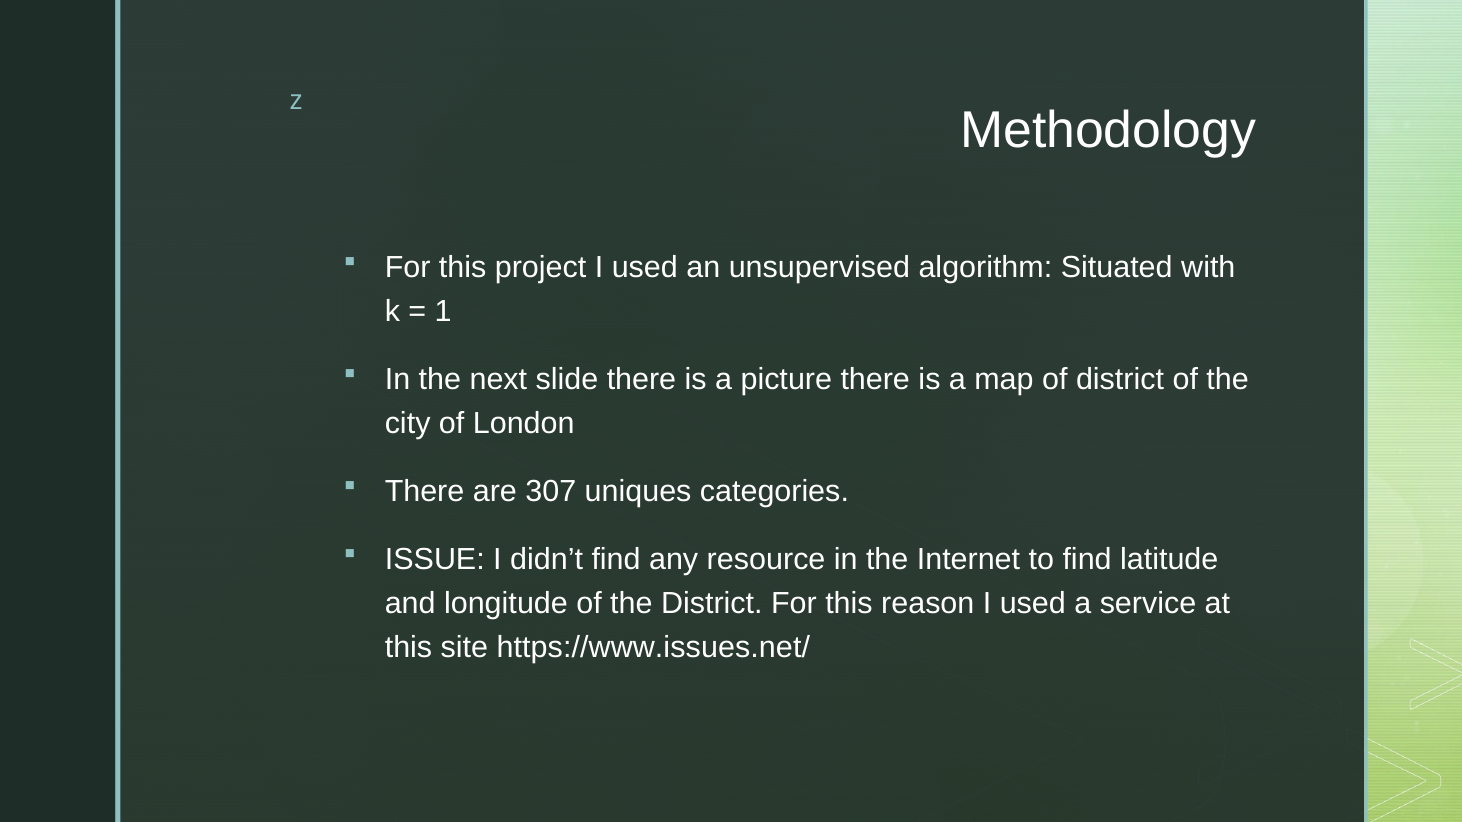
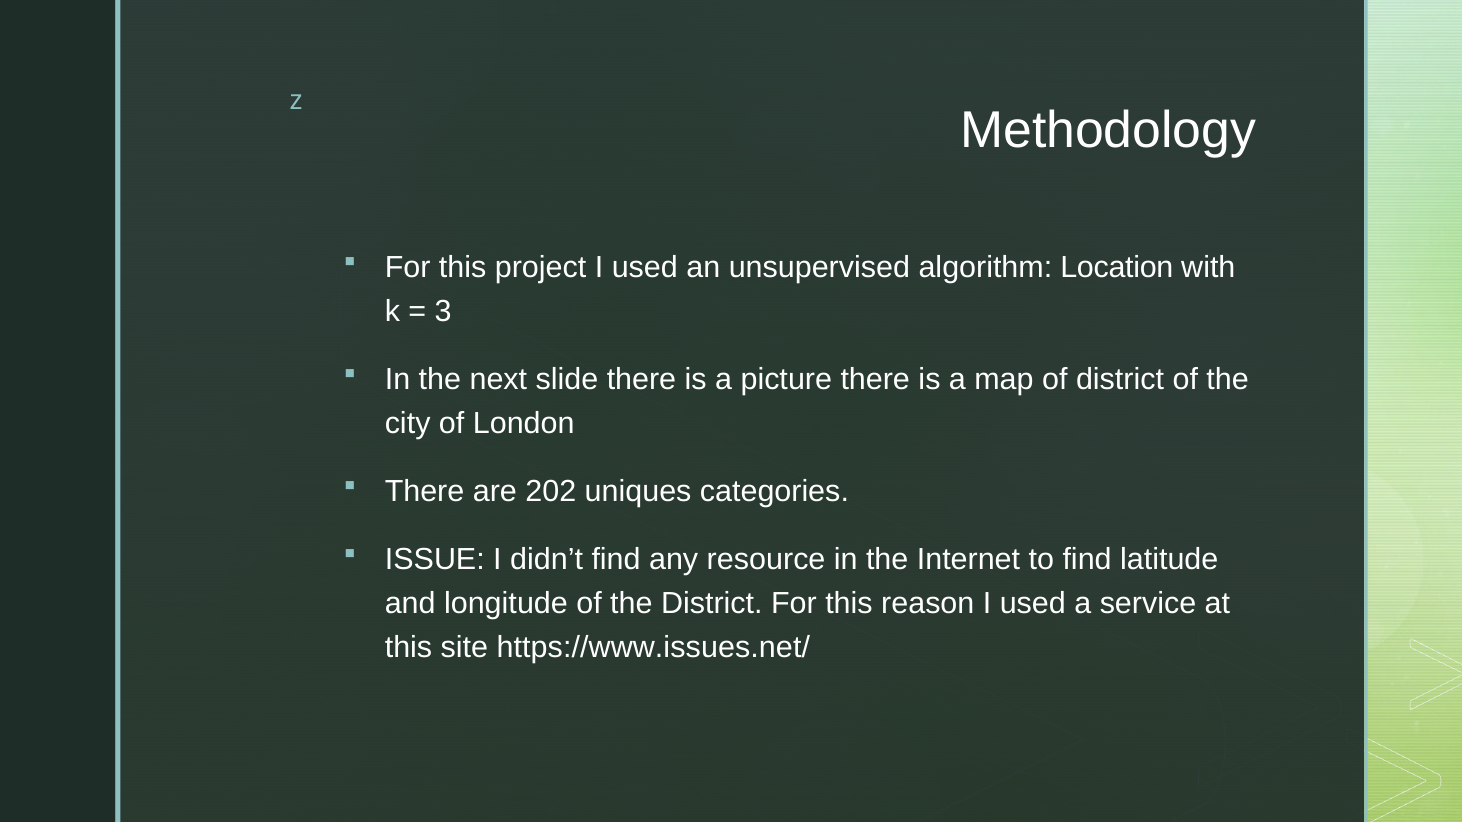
Situated: Situated -> Location (1117, 267)
1: 1 -> 3 (443, 311)
307: 307 -> 202 (551, 492)
